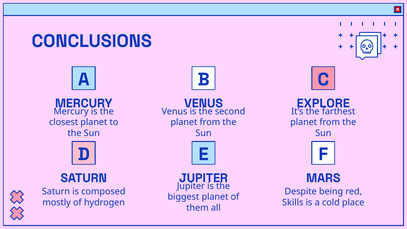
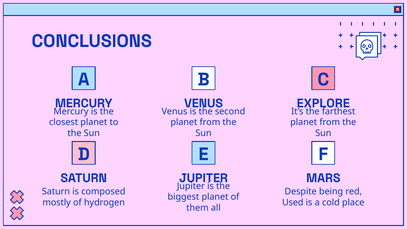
Skills: Skills -> Used (293, 202)
